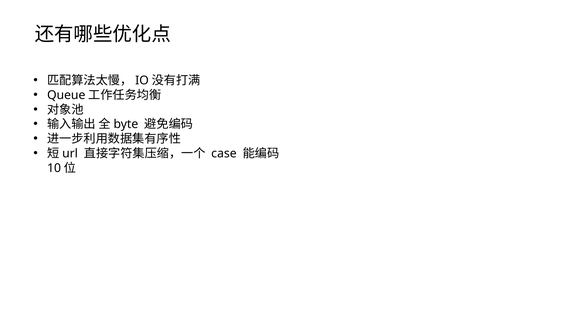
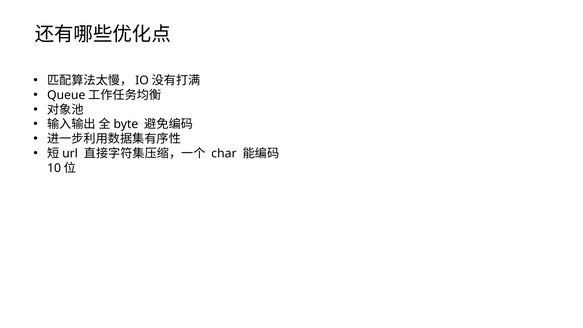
case: case -> char (224, 153)
